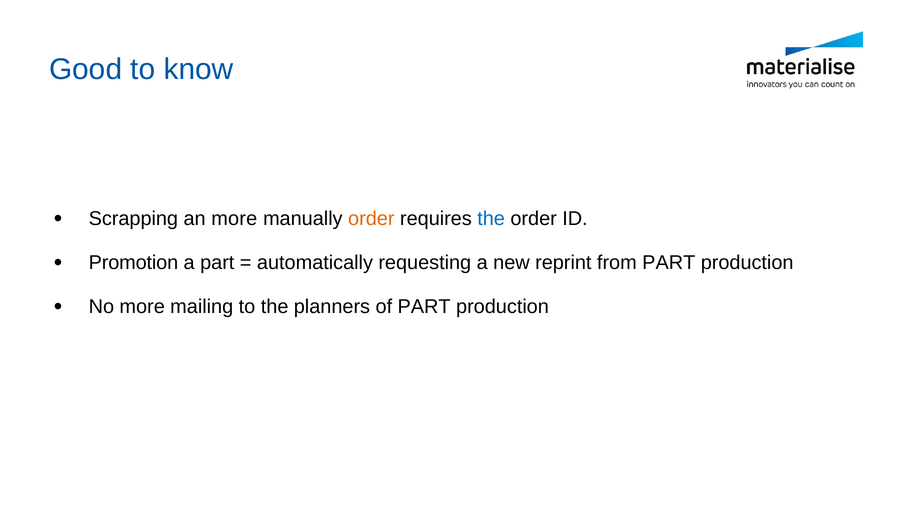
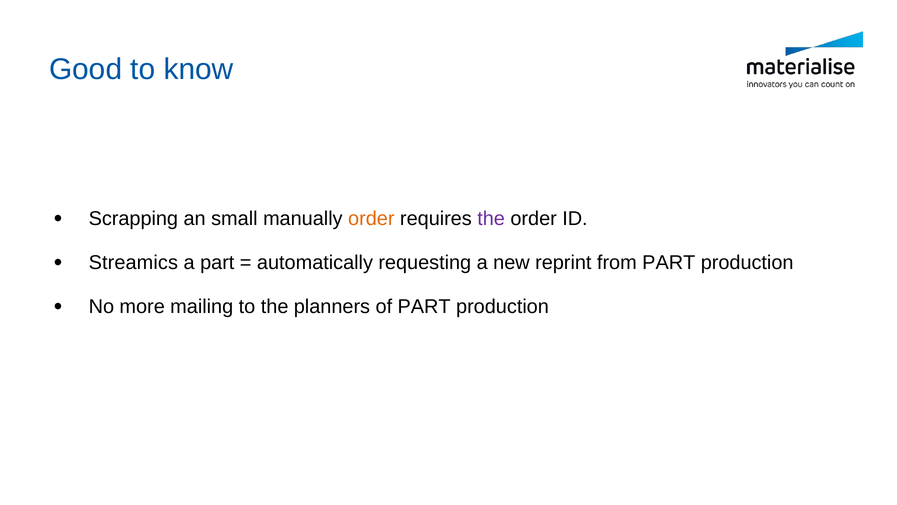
an more: more -> small (234, 219)
the colour: blue -> purple (491, 219)
Promotion: Promotion -> Streamics (133, 263)
